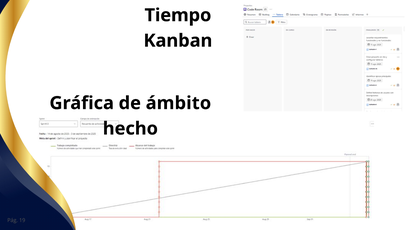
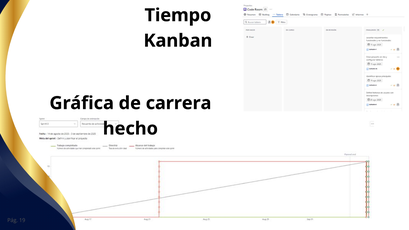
ámbito: ámbito -> carrera (179, 103)
